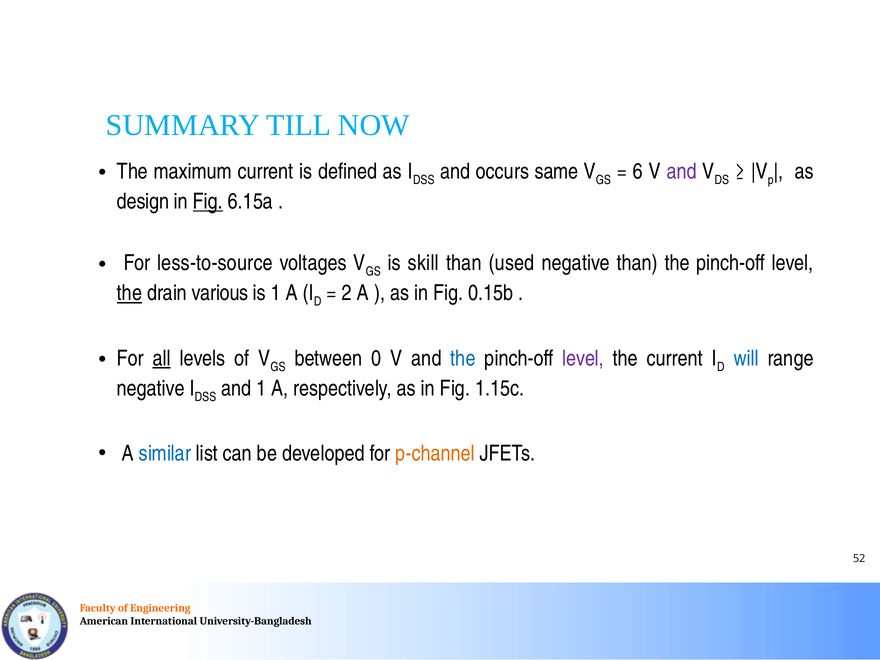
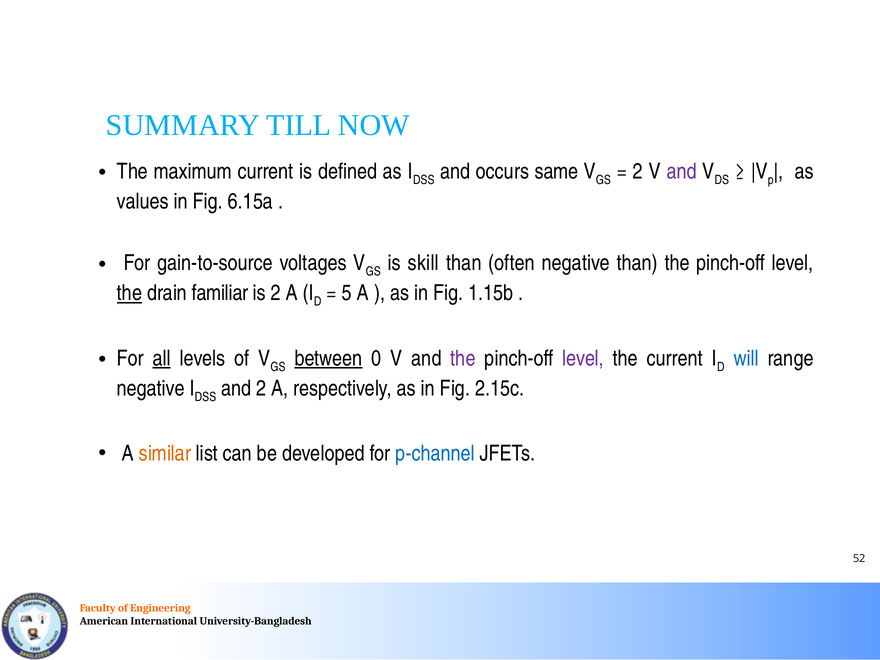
6: 6 -> 2 (638, 172)
design: design -> values (143, 202)
Fig underline: present -> none (208, 202)
less-to-source: less-to-source -> gain-to-source (215, 263)
used: used -> often (512, 263)
various: various -> familiar (220, 293)
is 1: 1 -> 2 (276, 293)
2: 2 -> 5 (347, 293)
0.15b: 0.15b -> 1.15b (491, 293)
between underline: none -> present (328, 358)
the colour: blue -> purple (463, 358)
and 1: 1 -> 2 (261, 388)
1.15c: 1.15c -> 2.15c (500, 388)
similar colour: blue -> orange (165, 454)
p-channel colour: orange -> blue (435, 454)
